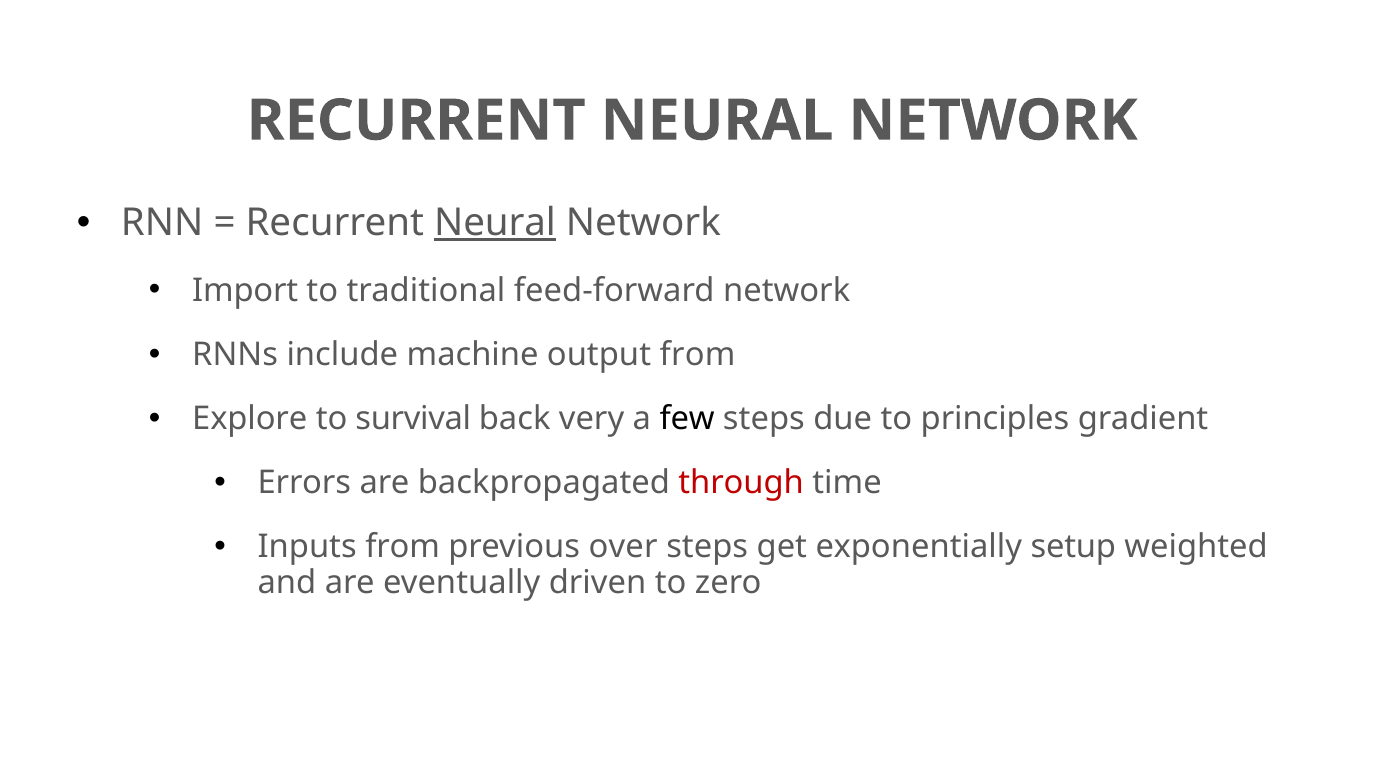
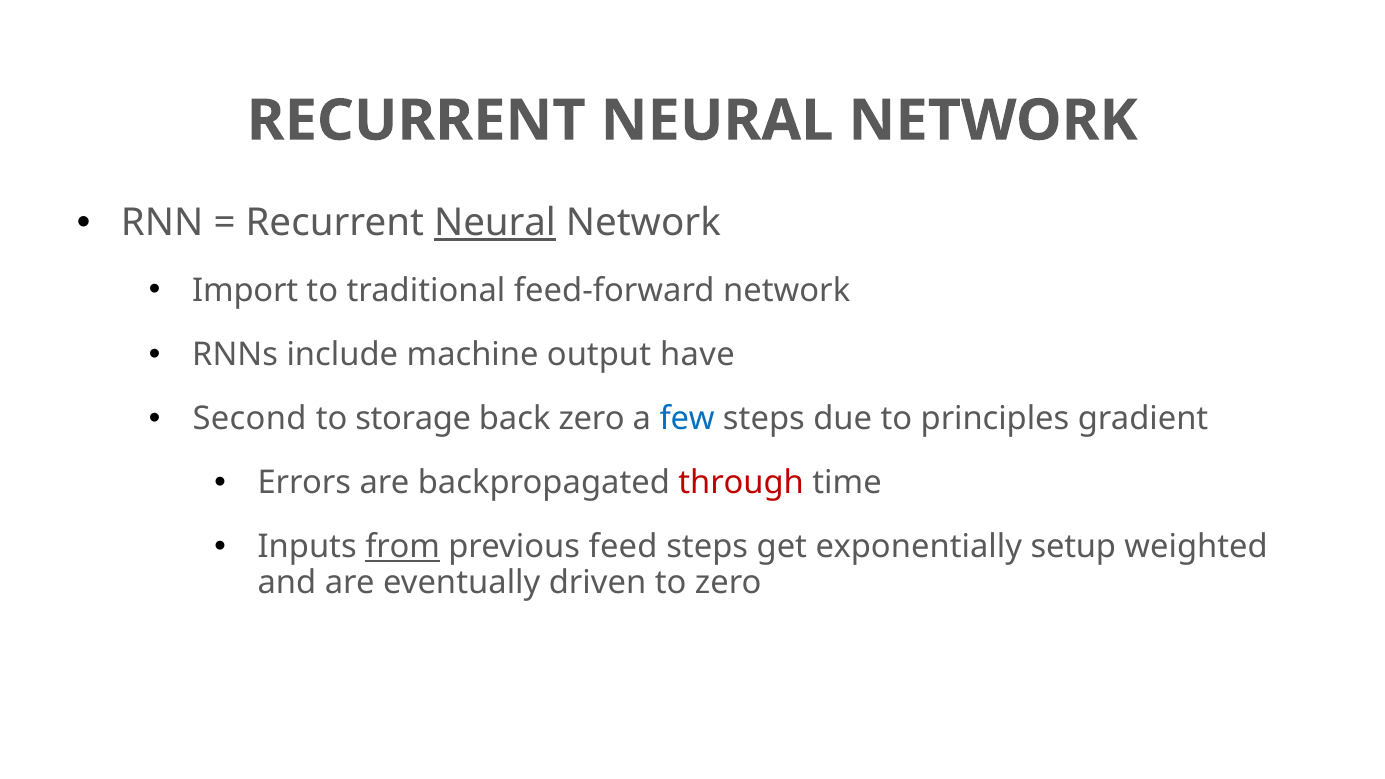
output from: from -> have (697, 355)
Explore: Explore -> Second (250, 419)
survival: survival -> storage (413, 419)
back very: very -> zero (592, 419)
few colour: black -> blue (687, 419)
from underline: none -> present (403, 547)
over: over -> feed (623, 547)
